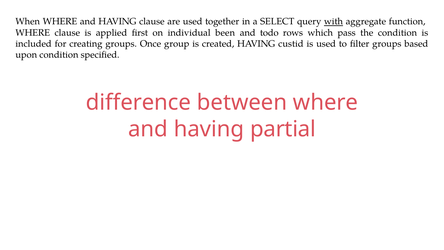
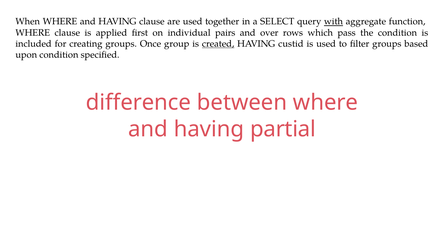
been: been -> pairs (225, 33)
todo: todo -> over (269, 33)
created underline: none -> present (218, 44)
